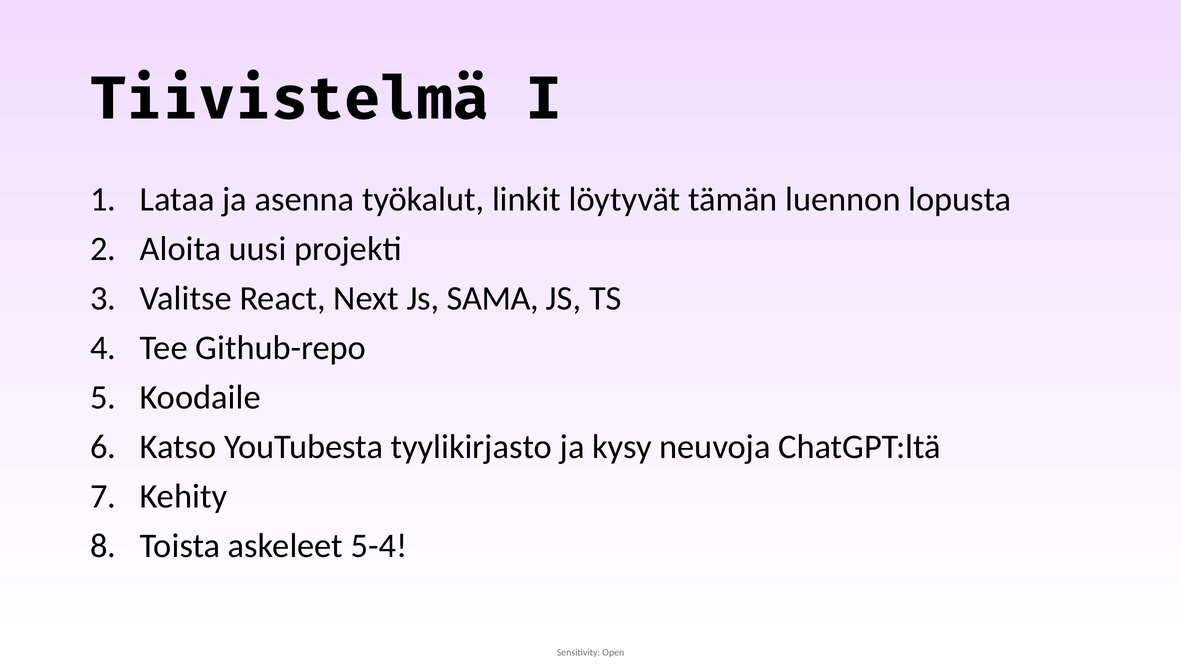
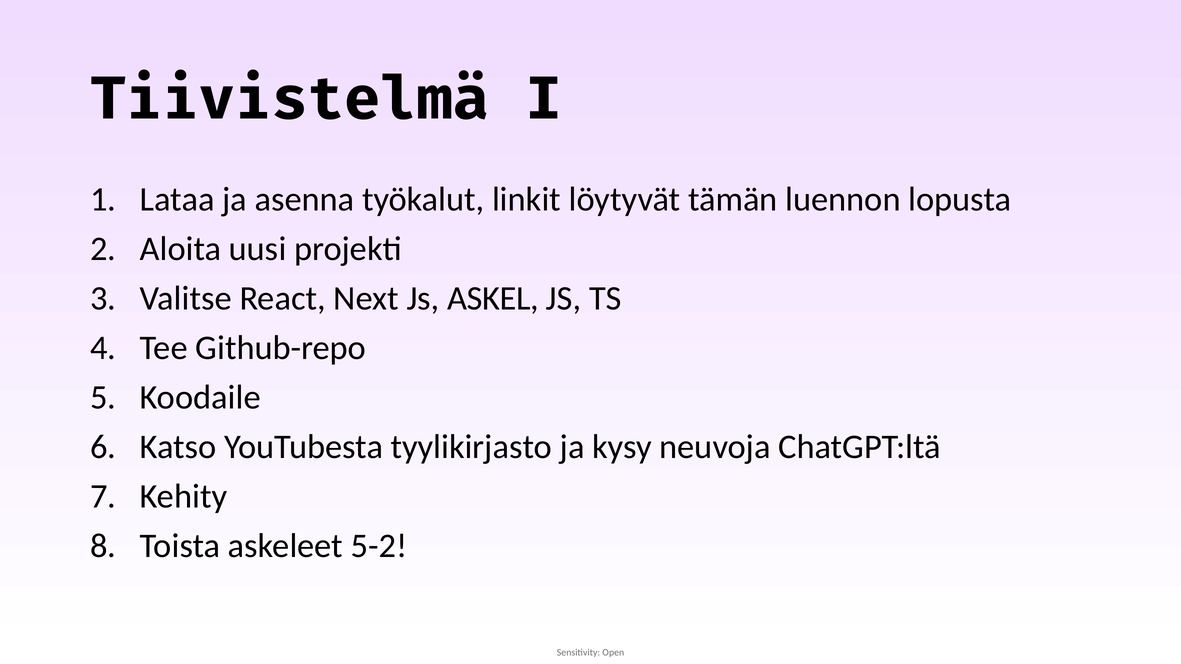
SAMA: SAMA -> ASKEL (493, 299)
5-4: 5-4 -> 5-2 (379, 546)
